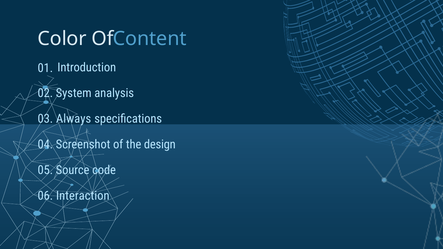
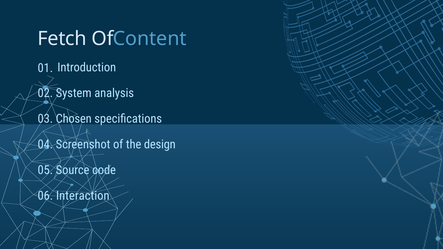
Color: Color -> Fetch (62, 39)
Always: Always -> Chosen (74, 119)
